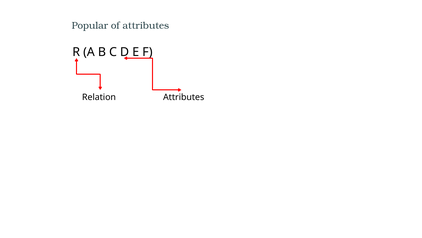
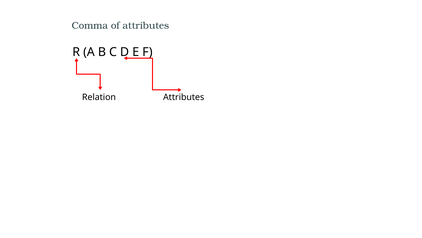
Popular: Popular -> Comma (90, 25)
